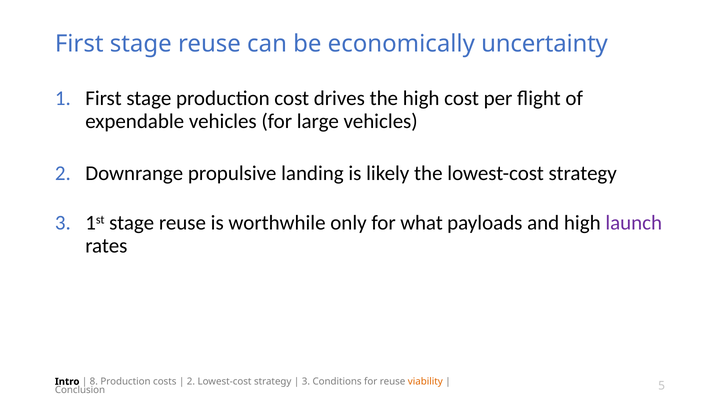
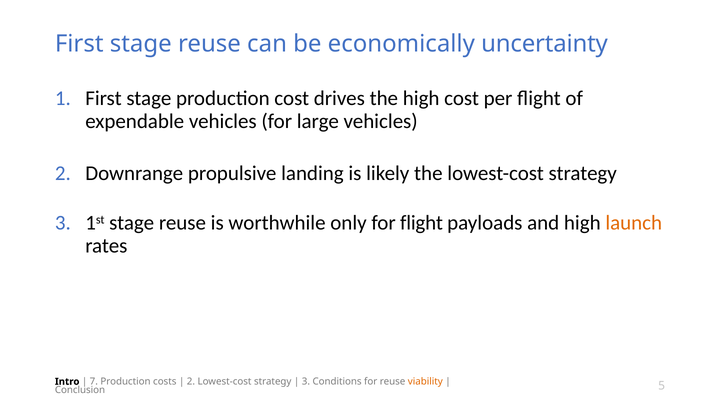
for what: what -> flight (422, 223)
launch colour: purple -> orange (634, 223)
8: 8 -> 7 (94, 382)
